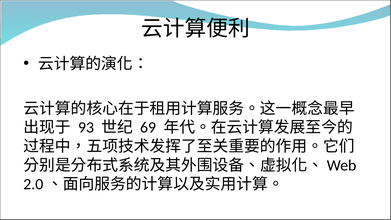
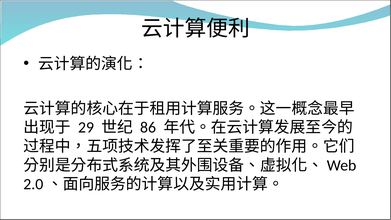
93: 93 -> 29 (86, 127)
69: 69 -> 86 (148, 127)
